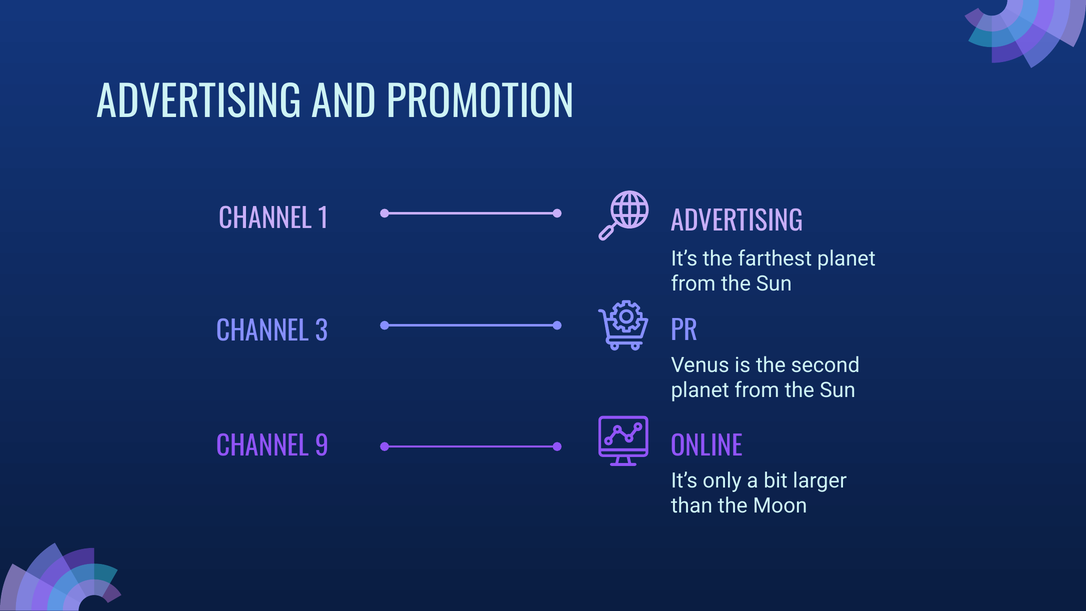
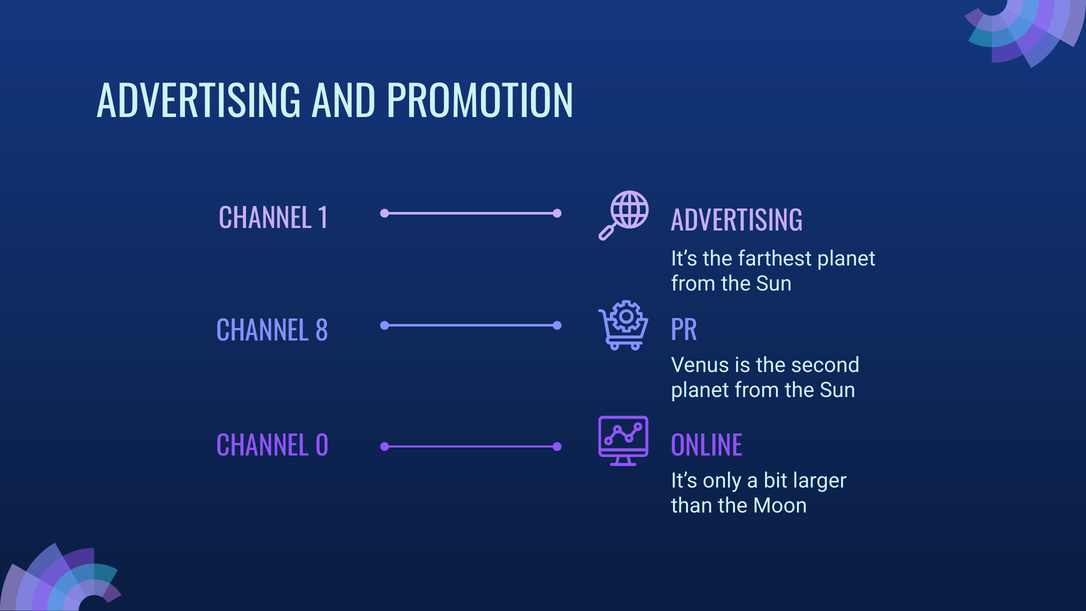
3: 3 -> 8 (322, 332)
9: 9 -> 0 (322, 447)
